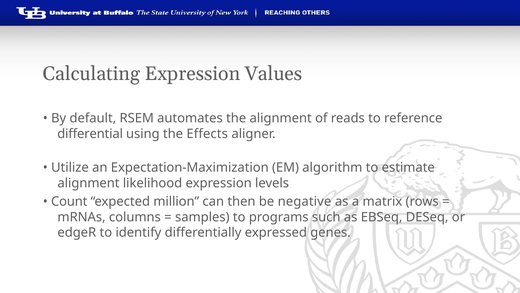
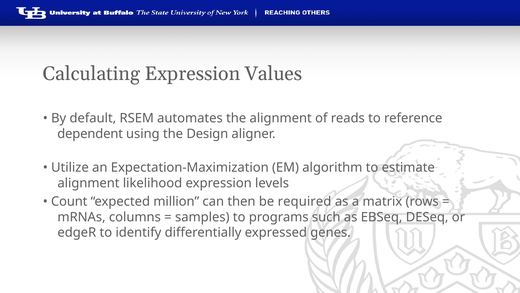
differential: differential -> dependent (90, 133)
Effects: Effects -> Design (207, 133)
negative: negative -> required (305, 201)
